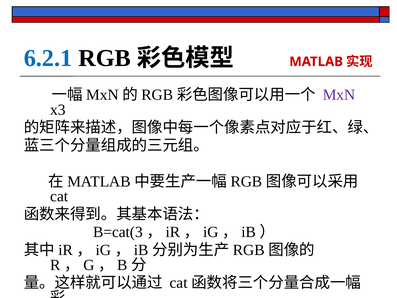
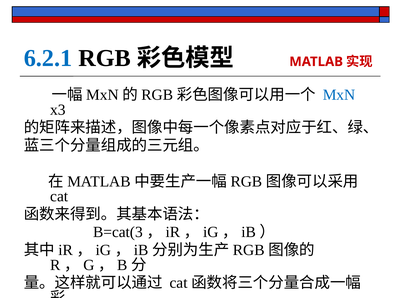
MxN colour: purple -> blue (339, 95)
